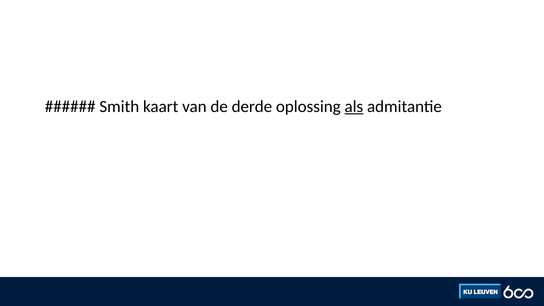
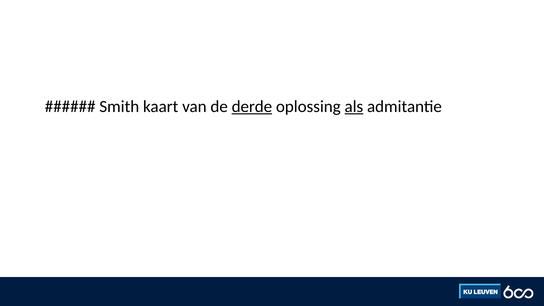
derde underline: none -> present (252, 106)
